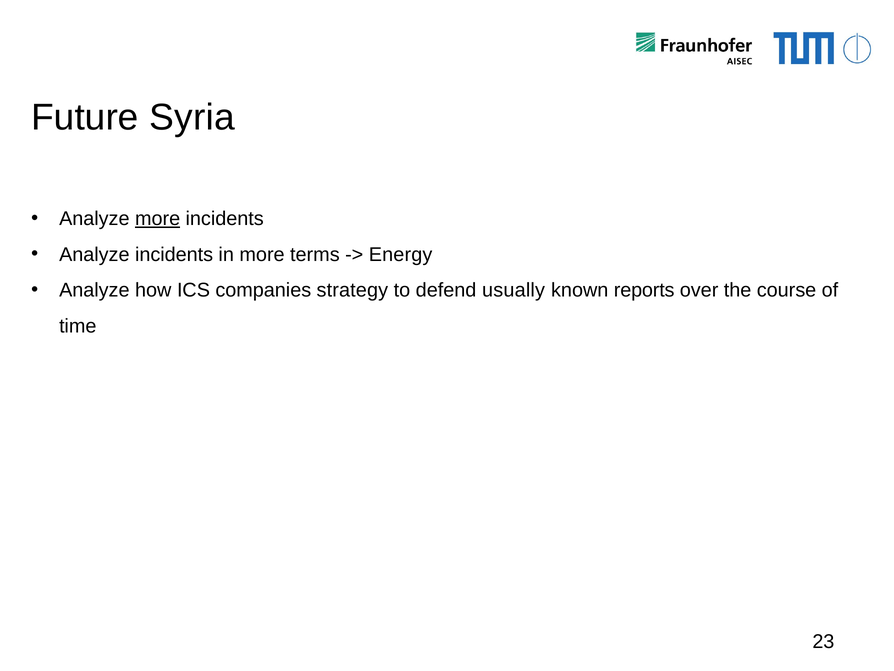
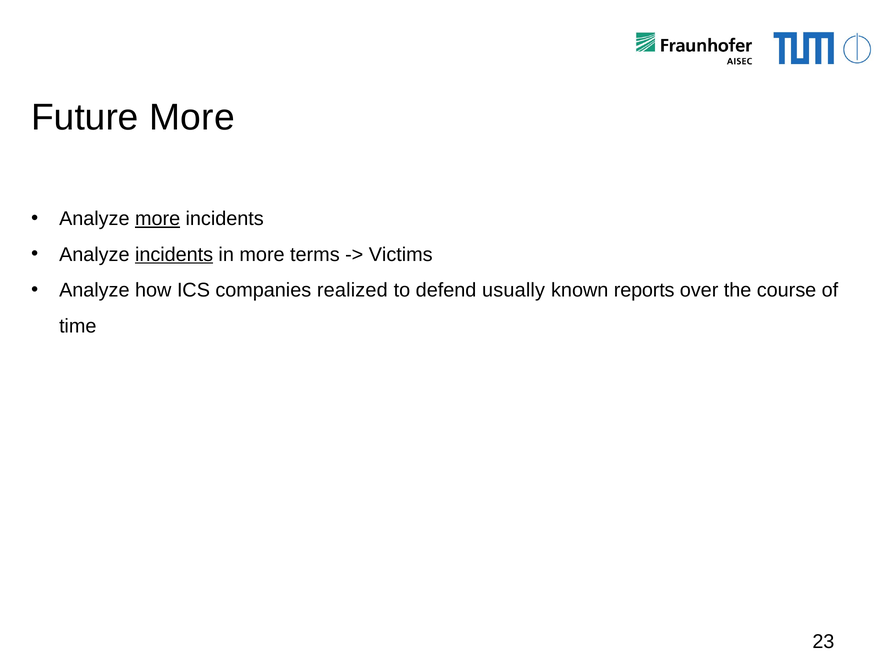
Future Syria: Syria -> More (192, 117)
incidents underline: none -> present (174, 254)
Energy: Energy -> Victims (401, 254)
strategy: strategy -> realized (352, 290)
